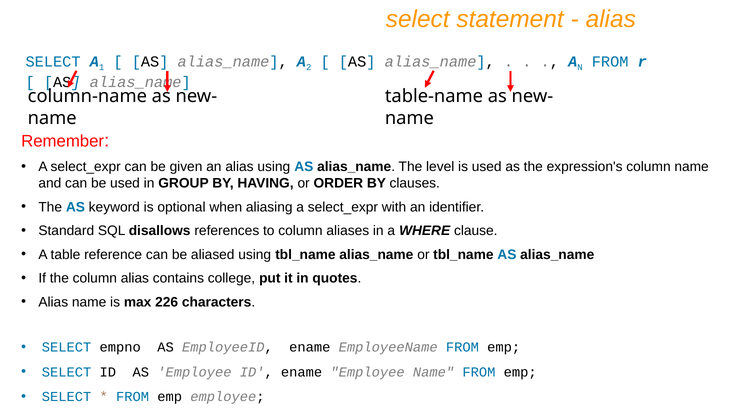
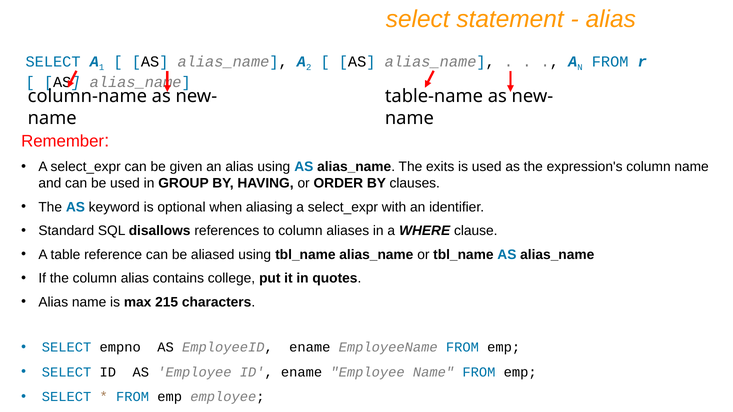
level: level -> exits (440, 167)
226: 226 -> 215 (167, 302)
